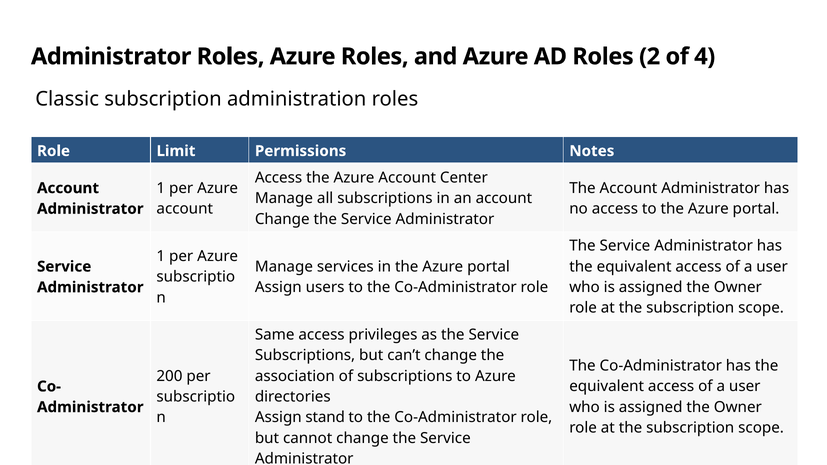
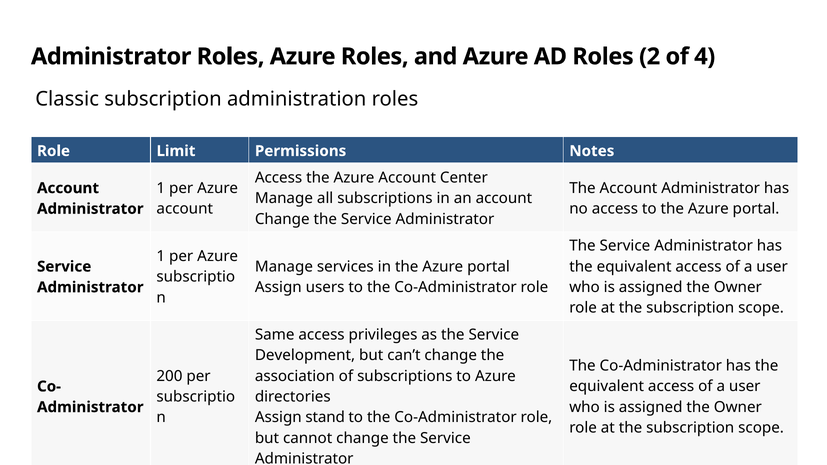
Subscriptions: Subscriptions -> Development (305, 356)
